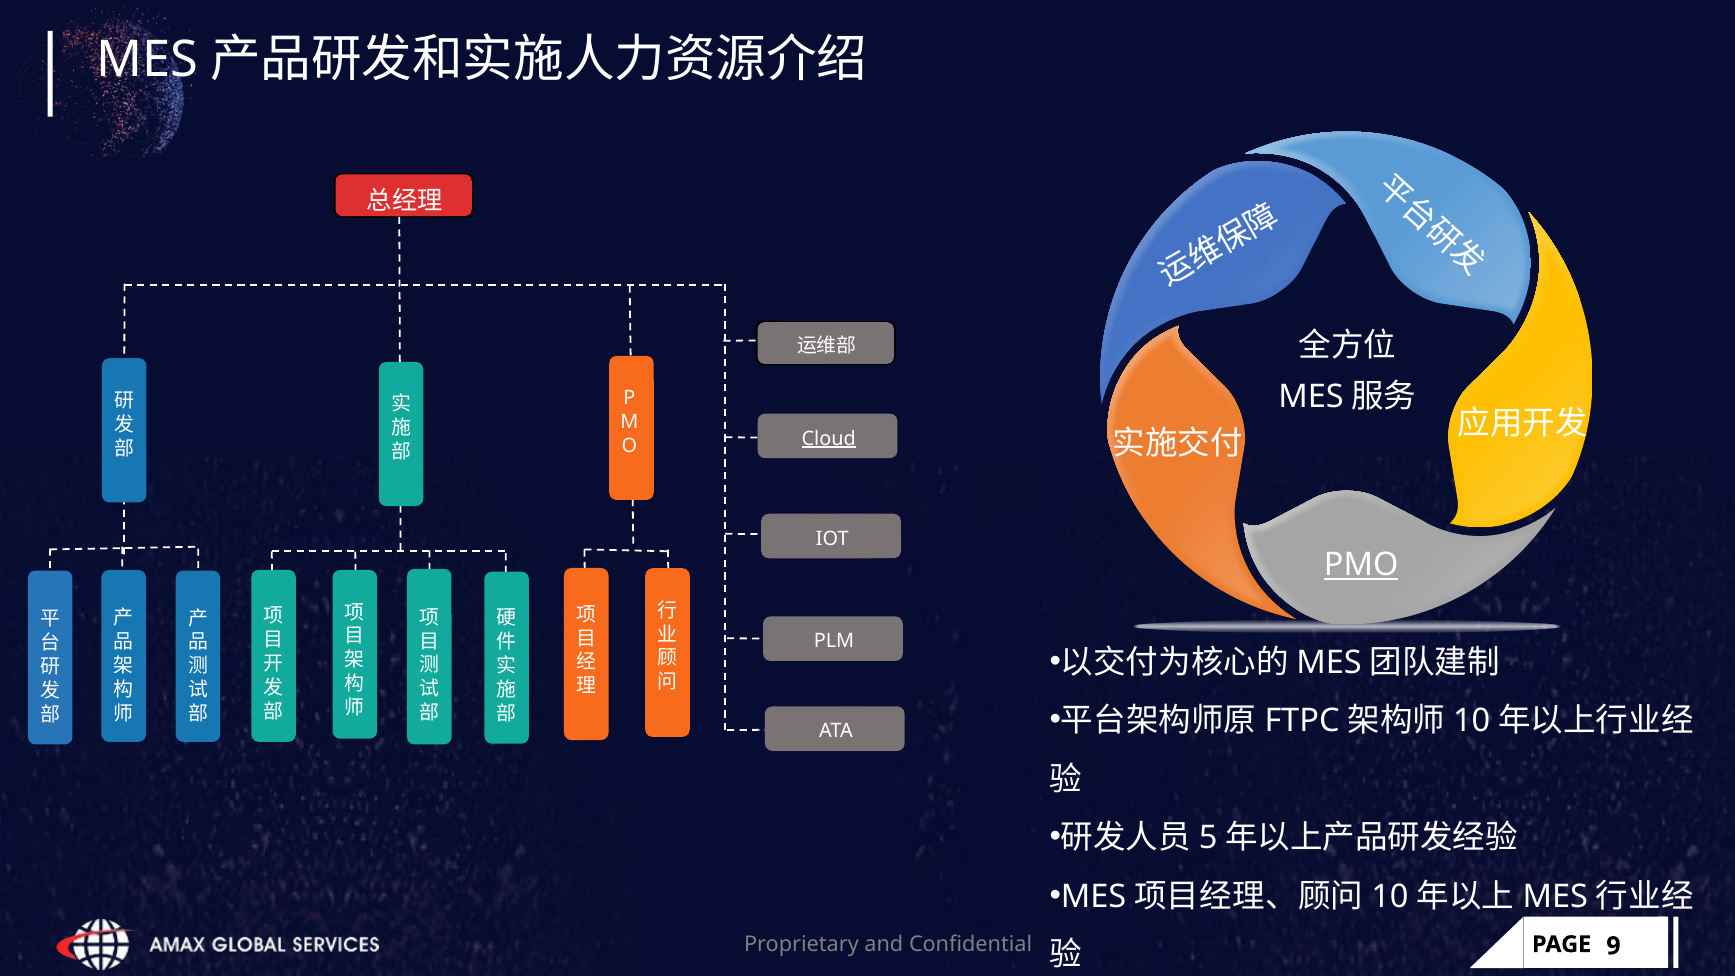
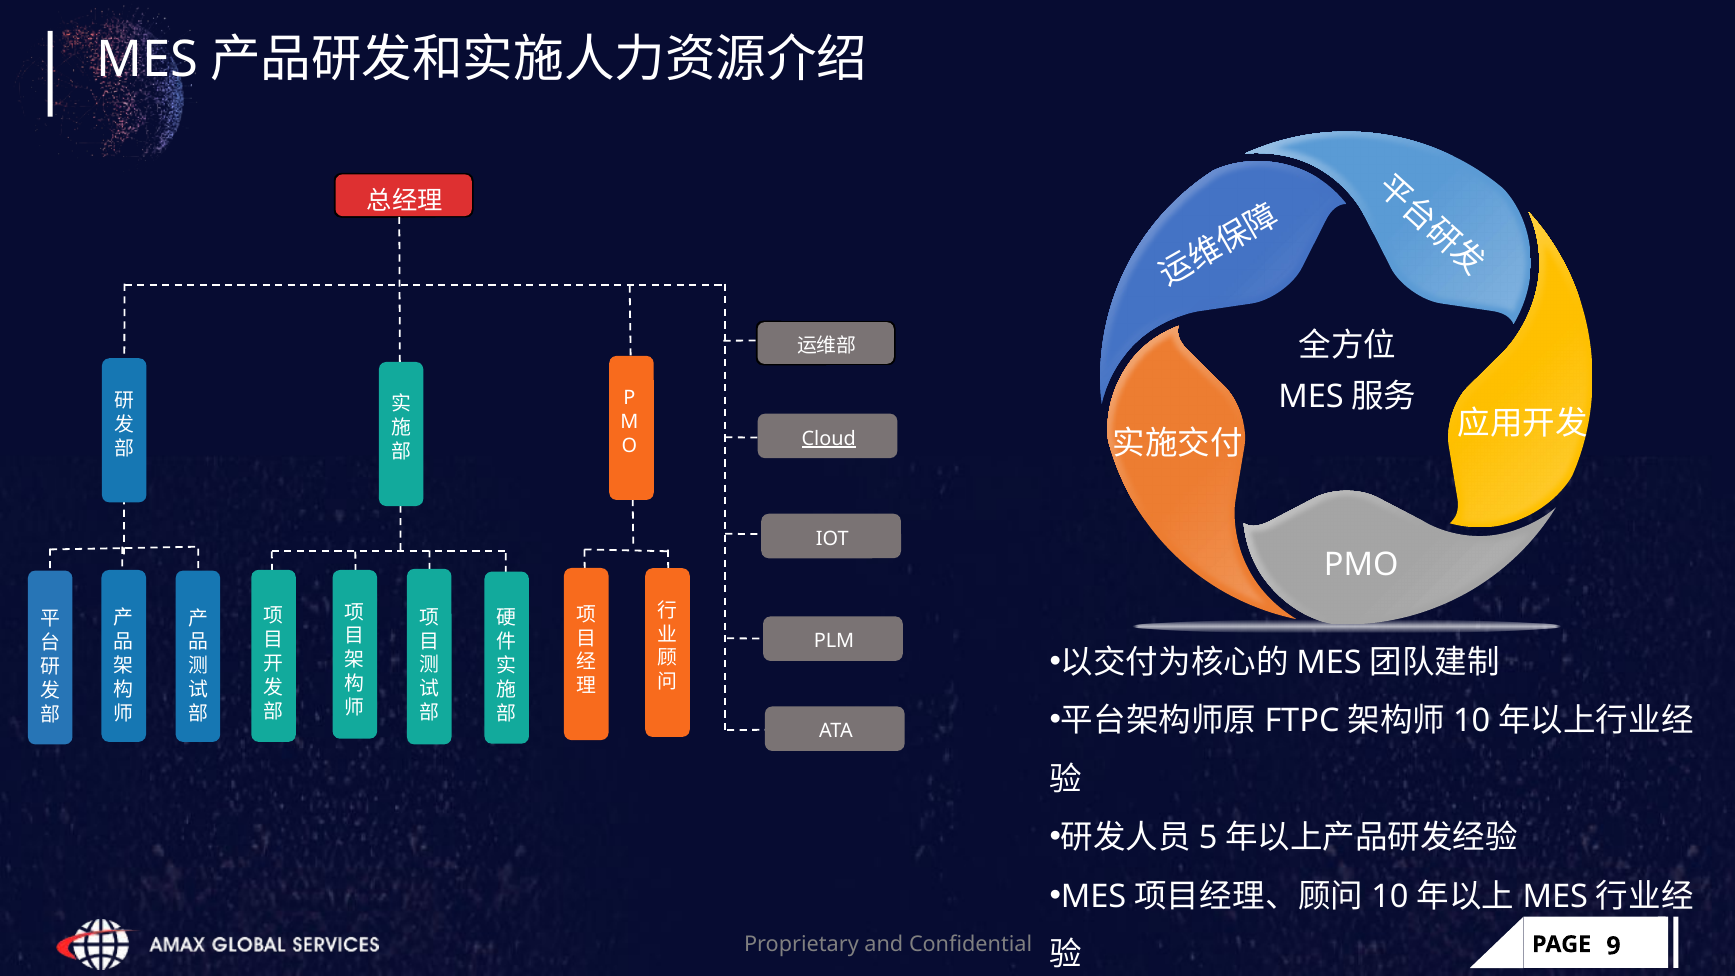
PMO underline: present -> none (1361, 565)
